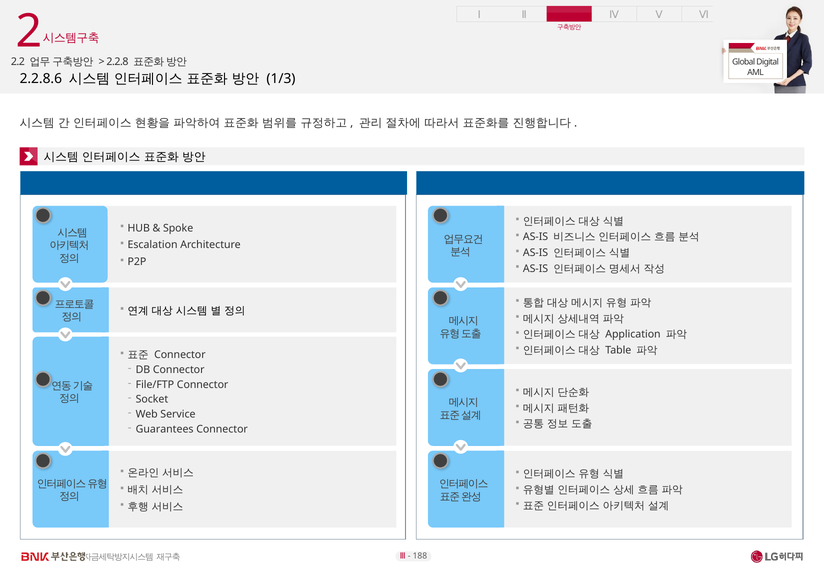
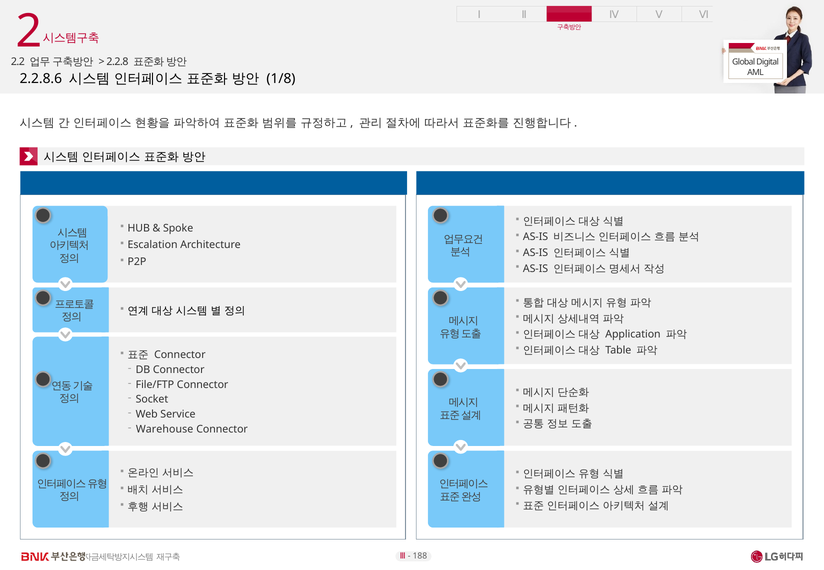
1/3: 1/3 -> 1/8 (281, 79)
Guarantees: Guarantees -> Warehouse (165, 429)
